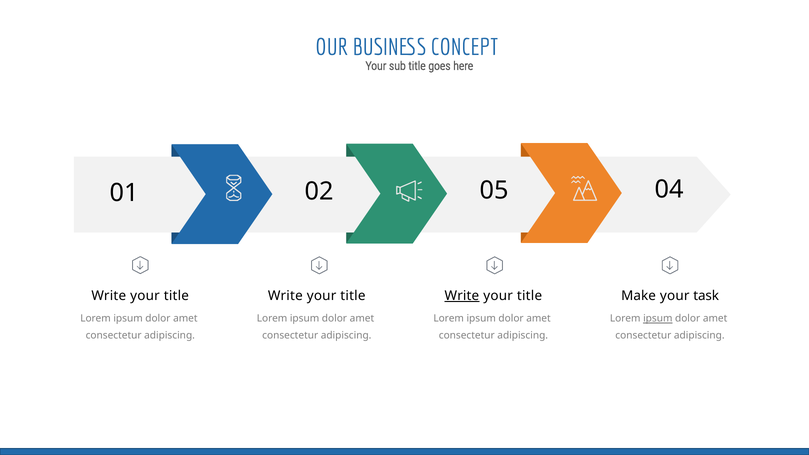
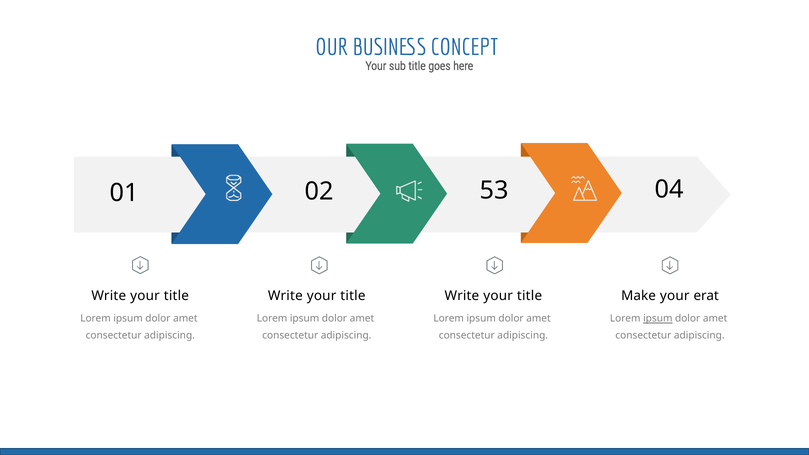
05: 05 -> 53 (494, 190)
Write underline: present -> none (462, 296)
task: task -> erat (706, 296)
